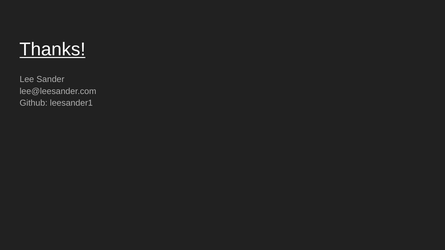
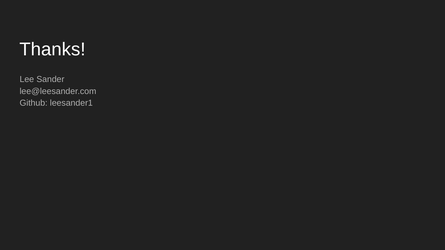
Thanks underline: present -> none (53, 50)
